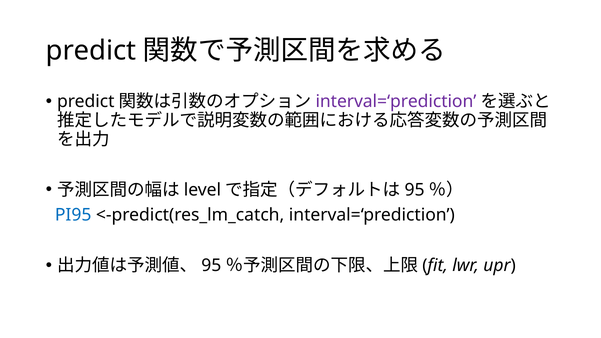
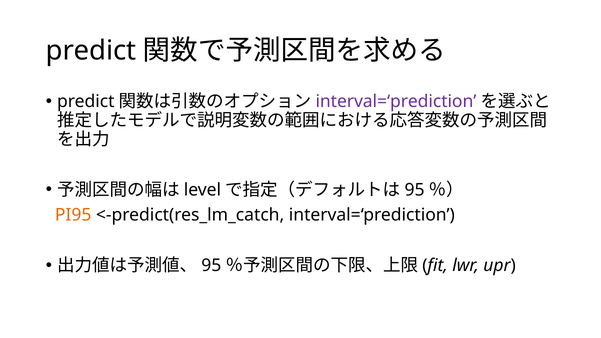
PI95 colour: blue -> orange (73, 215)
